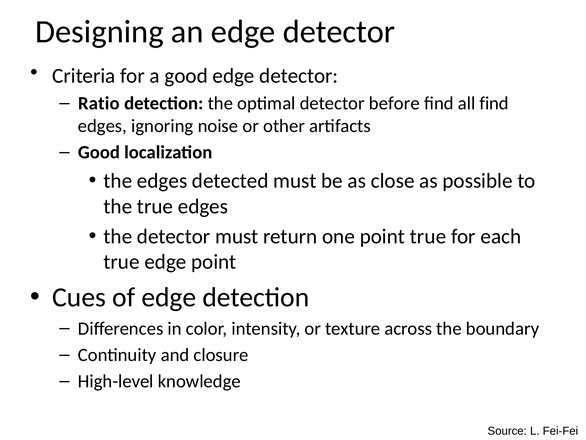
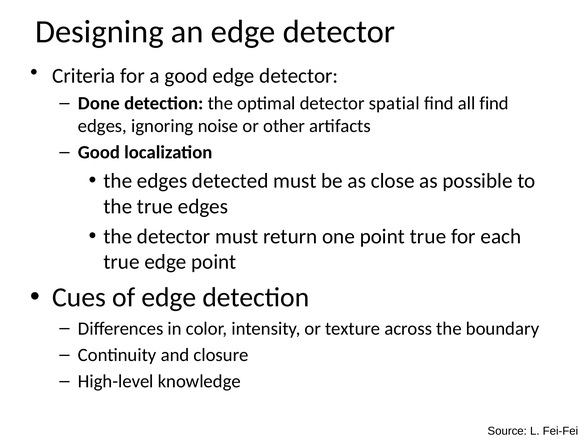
Ratio: Ratio -> Done (99, 103)
before: before -> spatial (394, 103)
